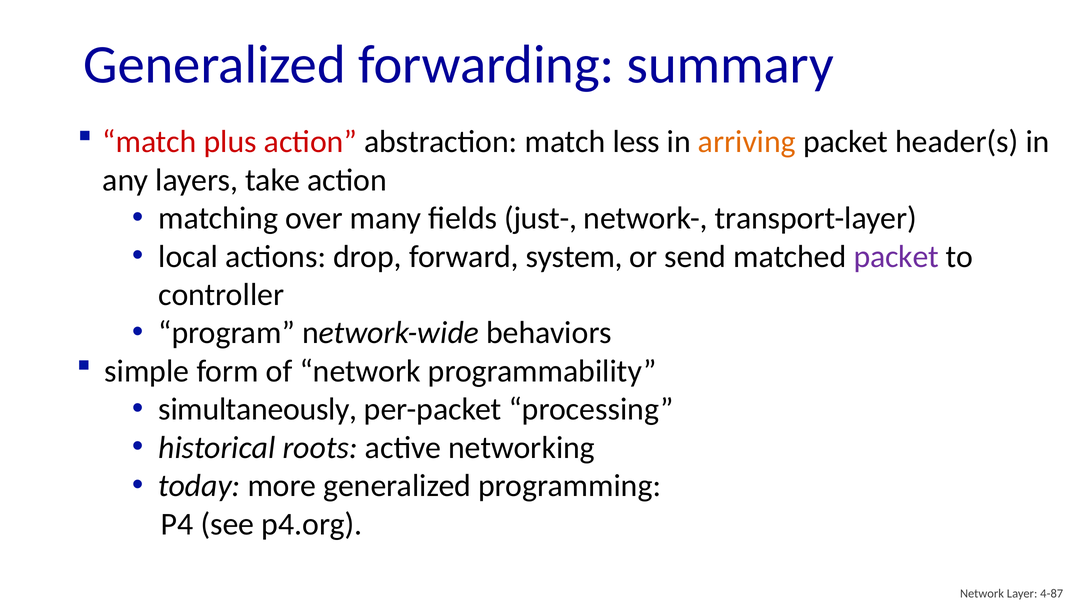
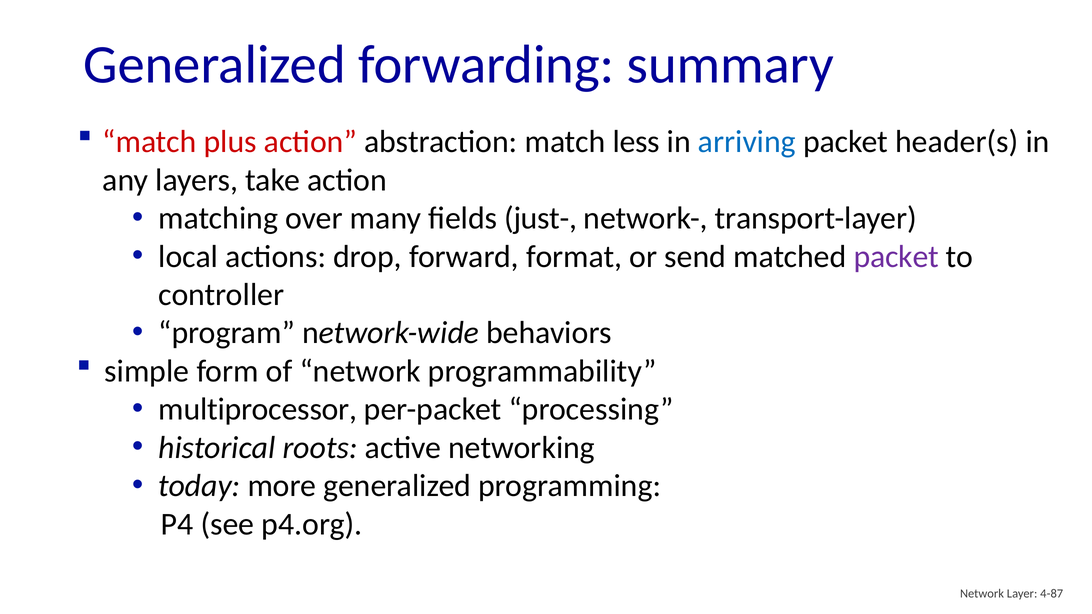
arriving colour: orange -> blue (747, 142)
system: system -> format (574, 257)
simultaneously: simultaneously -> multiprocessor (258, 410)
